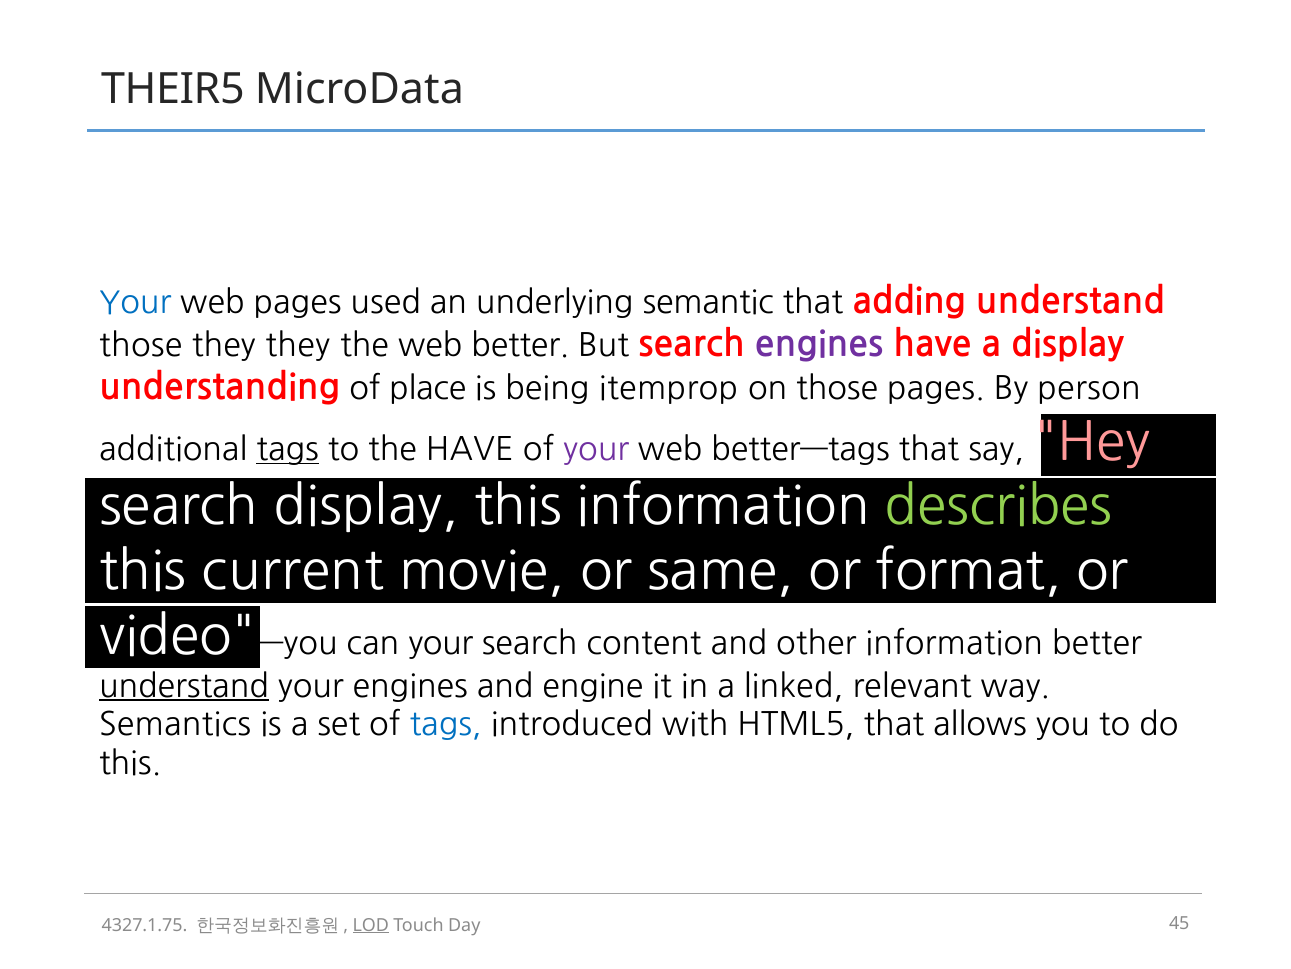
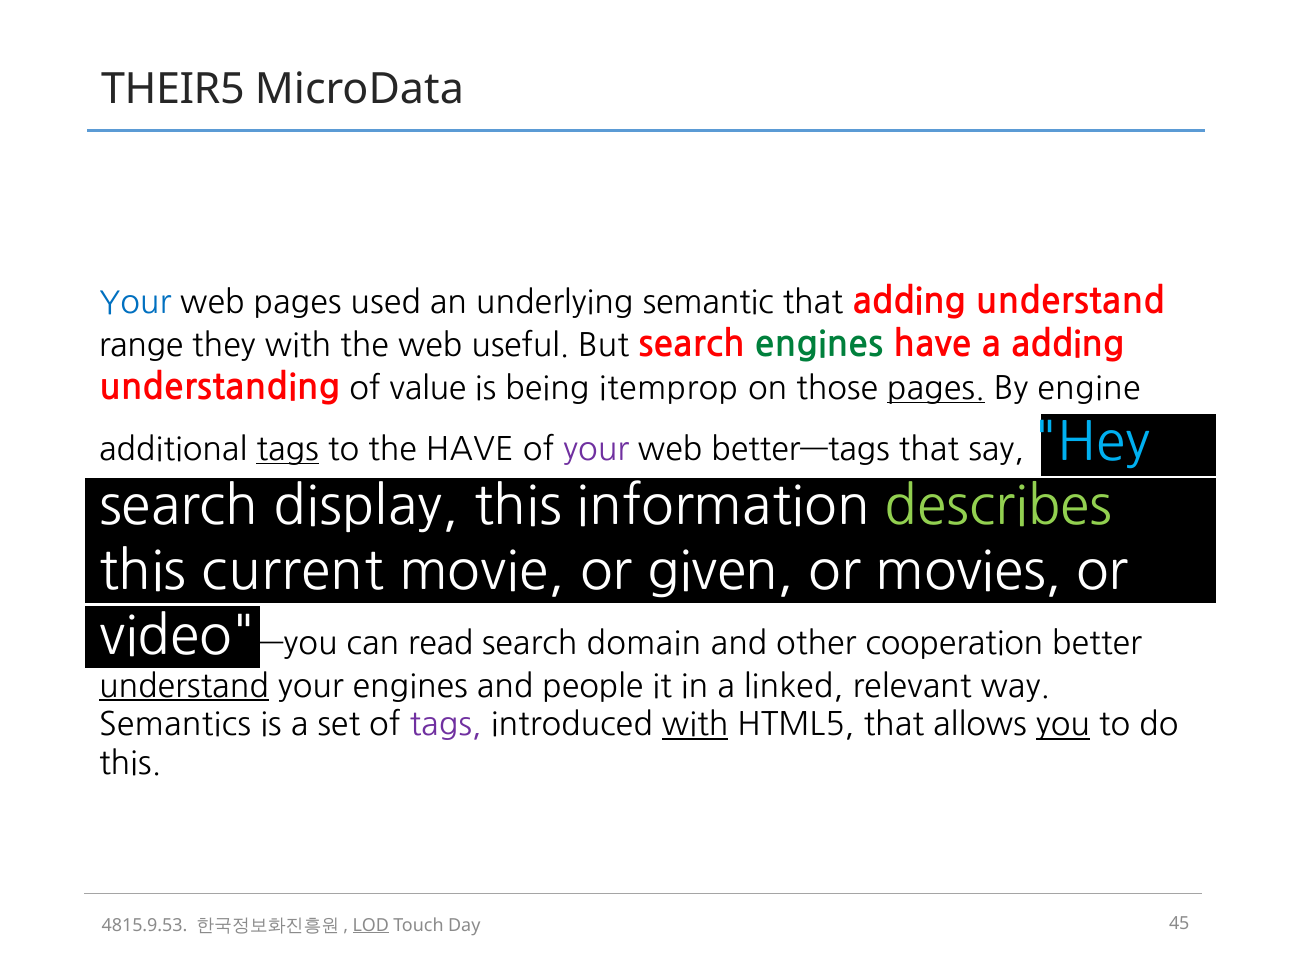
those: those -> range (141, 345)
they they: they -> with (298, 345)
web better: better -> useful (520, 345)
engines colour: purple -> green (819, 344)
a display: display -> adding (1068, 344)
place: place -> value (428, 388)
pages underline: none -> present (936, 388)
person: person -> engine (1089, 388)
Hey colour: pink -> light blue (1092, 442)
same: same -> given (721, 571)
format: format -> movies (969, 571)
can your: your -> read (441, 643)
content: content -> domain (644, 643)
other information: information -> cooperation (954, 643)
engine: engine -> people (593, 686)
tags colour: blue -> purple (446, 725)
with underline: none -> present (695, 725)
you underline: none -> present (1063, 725)
4327.1.75: 4327.1.75 -> 4815.9.53 (145, 924)
